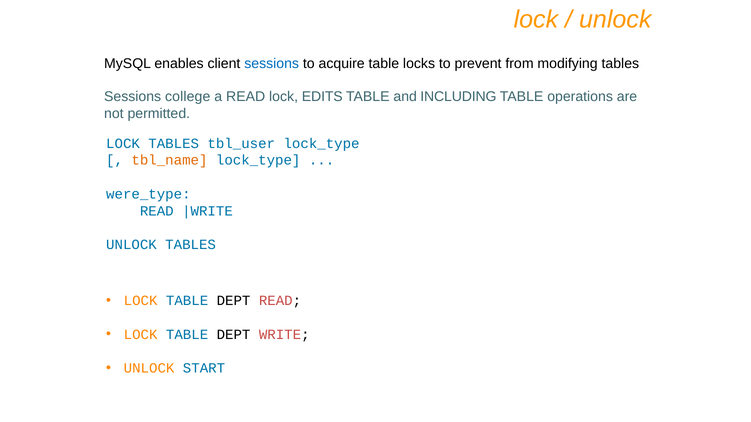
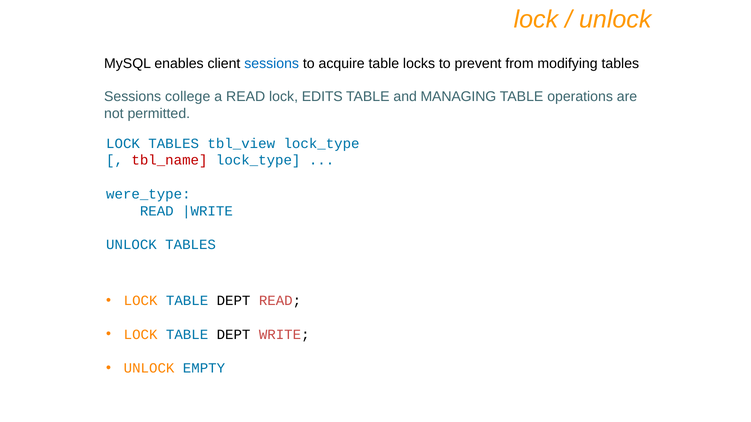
INCLUDING: INCLUDING -> MANAGING (458, 97)
tbl_user: tbl_user -> tbl_view (241, 144)
tbl_name colour: orange -> red (169, 161)
START: START -> EMPTY (204, 369)
